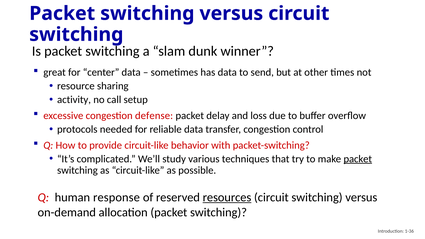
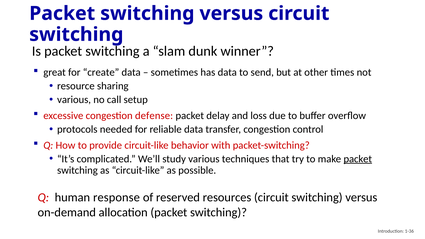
center: center -> create (101, 72)
activity: activity -> various (74, 100)
resources underline: present -> none (227, 197)
